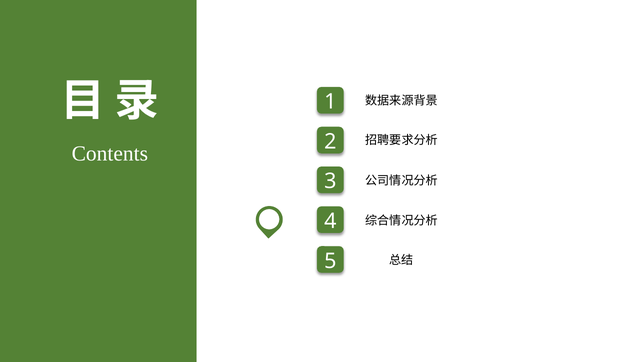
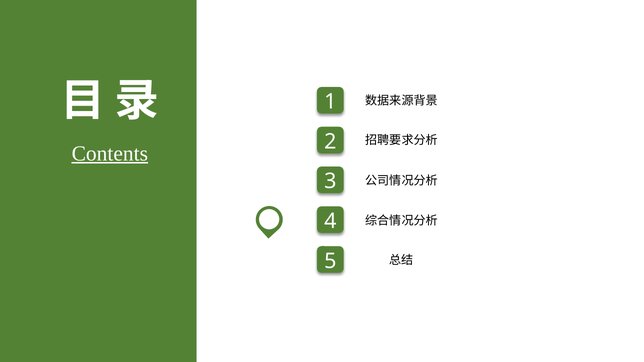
Contents underline: none -> present (110, 154)
